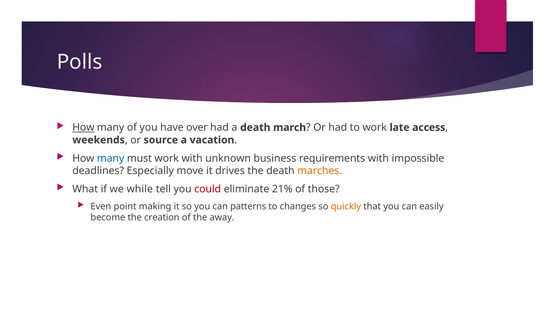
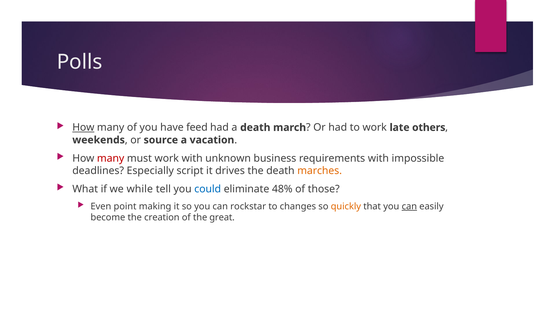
over: over -> feed (197, 128)
access: access -> others (429, 128)
many colour: blue -> red (111, 158)
move: move -> script (190, 171)
could colour: red -> blue (208, 189)
21%: 21% -> 48% (282, 189)
patterns: patterns -> rockstar (248, 207)
can underline: none -> present (409, 207)
away: away -> great (222, 218)
